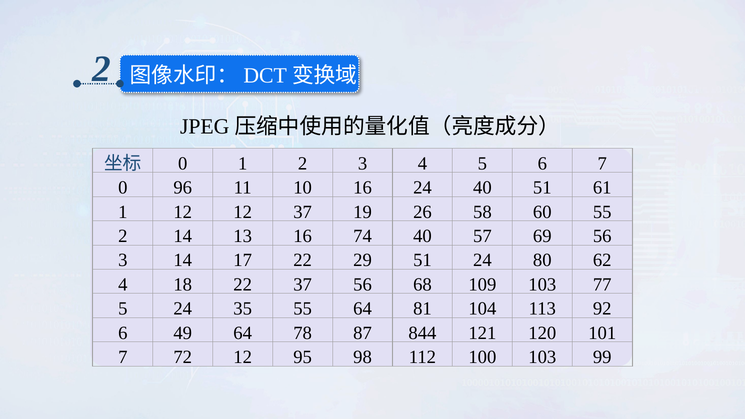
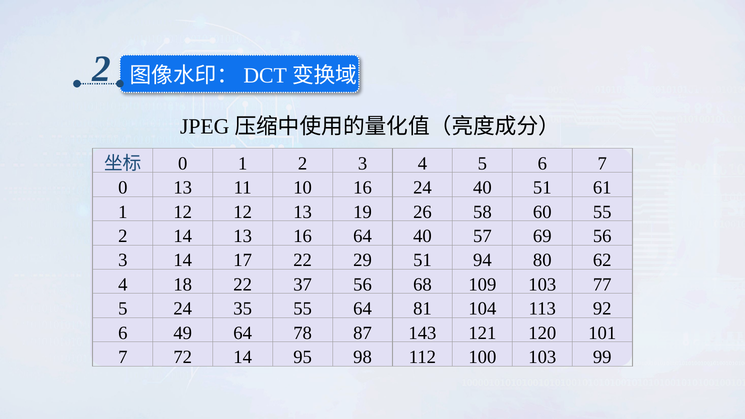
0 96: 96 -> 13 (183, 188)
12 37: 37 -> 13 (303, 212)
16 74: 74 -> 64 (363, 236)
51 24: 24 -> 94 (482, 260)
844: 844 -> 143 (422, 333)
72 12: 12 -> 14 (243, 357)
